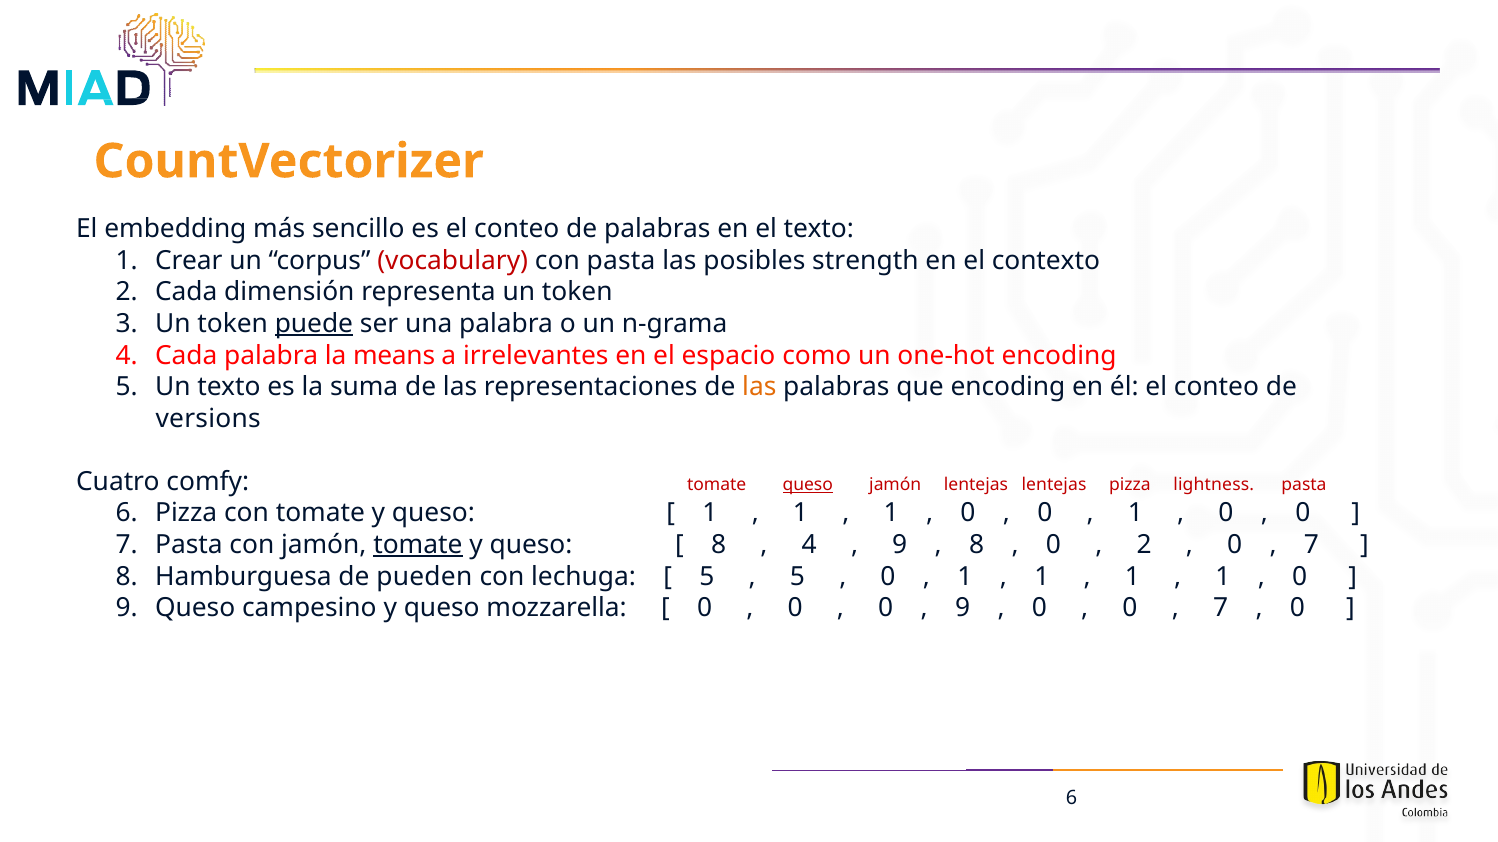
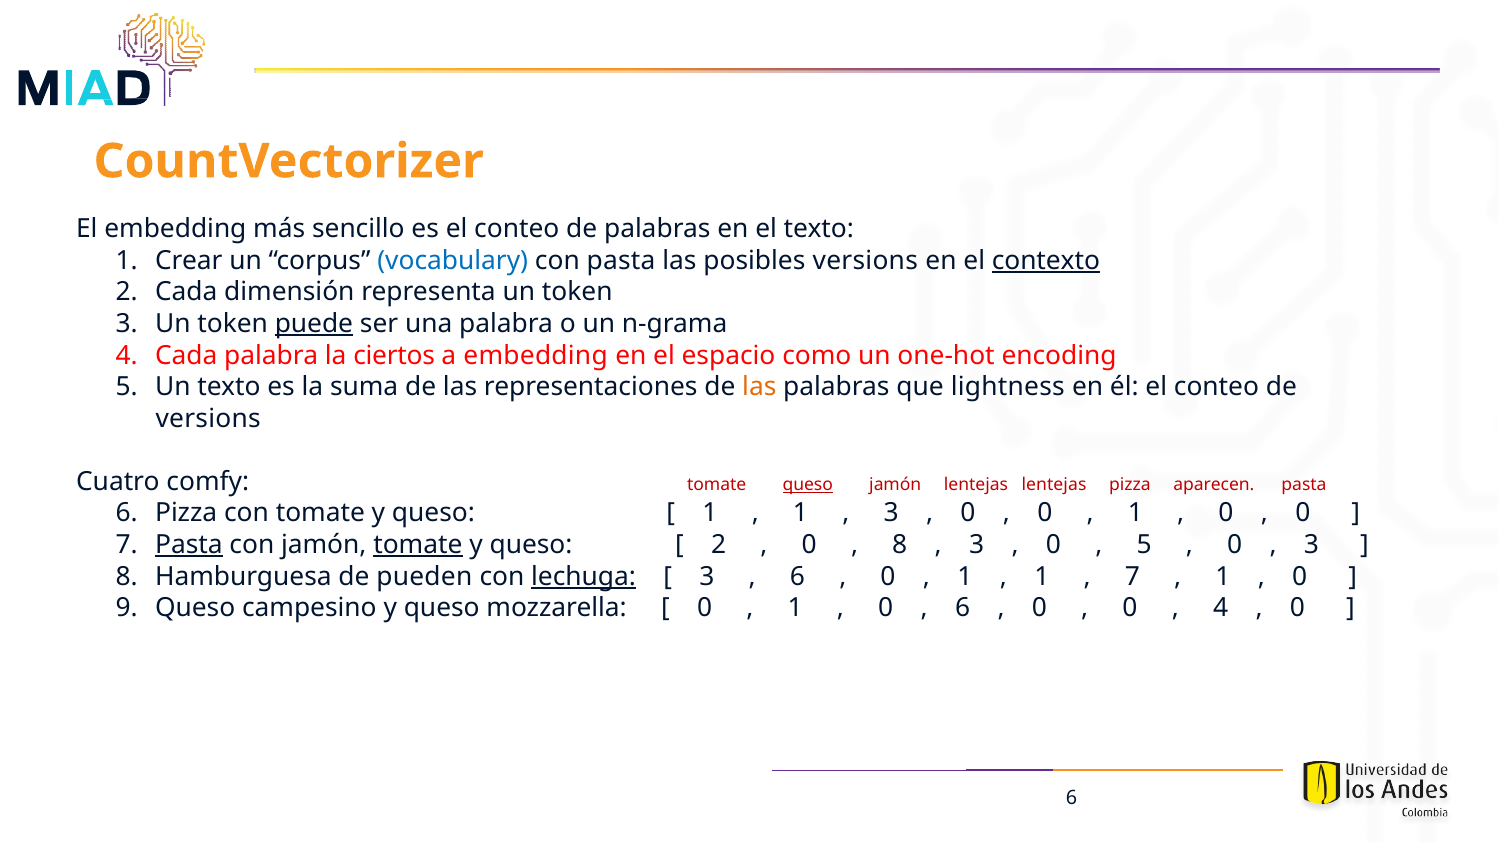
vocabulary colour: red -> blue (453, 261)
posibles strength: strength -> versions (865, 261)
contexto underline: none -> present (1046, 261)
means: means -> ciertos (394, 356)
a irrelevantes: irrelevantes -> embedding (536, 356)
que encoding: encoding -> lightness (1008, 387)
lightness: lightness -> aparecen (1214, 485)
1: 1 -> 3 (891, 513)
Pasta underline: none -> present (189, 545)
8: 8 -> 2 (719, 545)
4: 4 -> 0 (809, 545)
9: 9 -> 8 (900, 545)
8: 8 -> 3 (977, 545)
2: 2 -> 5 (1144, 545)
7: 7 -> 3 (1311, 545)
lechuga underline: none -> present (584, 577)
5: 5 -> 3 (707, 577)
5: 5 -> 6 (797, 577)
1: 1 -> 7 (1132, 577)
0: 0 -> 1 (795, 608)
9: 9 -> 6 (963, 608)
7: 7 -> 4 (1221, 608)
